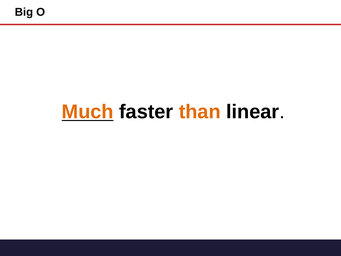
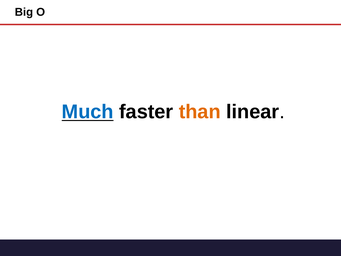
Much colour: orange -> blue (88, 112)
